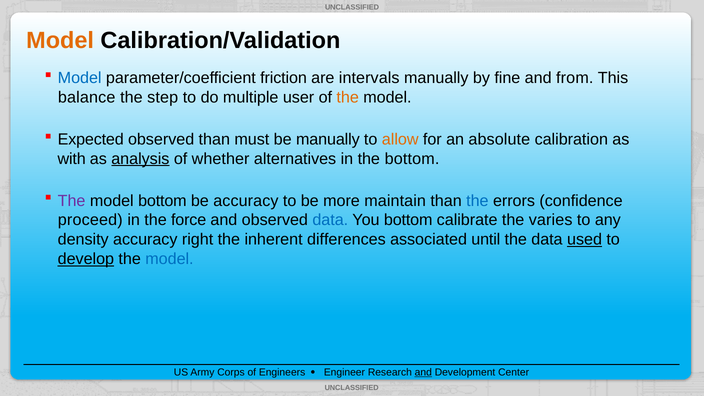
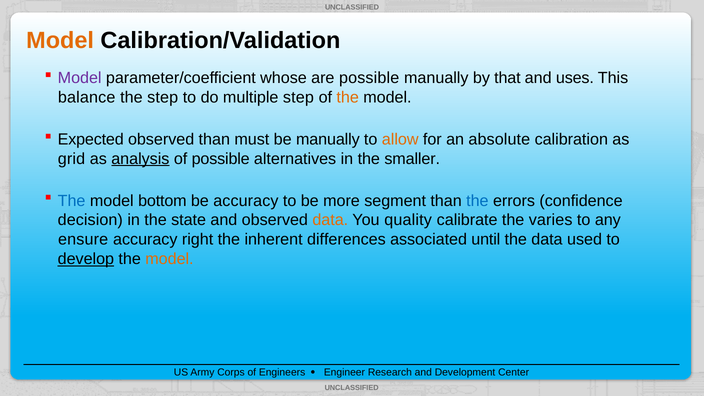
Model colour: blue -> purple (80, 78)
friction: friction -> whose (283, 78)
are intervals: intervals -> possible (369, 78)
fine: fine -> that (507, 78)
from: from -> uses (575, 78)
multiple user: user -> step (298, 97)
with: with -> grid (71, 159)
of whether: whether -> possible (221, 159)
the bottom: bottom -> smaller (412, 159)
The colour: purple -> blue (72, 201)
maintain: maintain -> segment (395, 201)
proceed: proceed -> decision (90, 220)
force: force -> state (189, 220)
data colour: blue -> orange (330, 220)
You bottom: bottom -> quality (408, 220)
density: density -> ensure (83, 239)
used underline: present -> none (585, 239)
model colour: blue -> orange (169, 259)
and underline: present -> none (423, 372)
